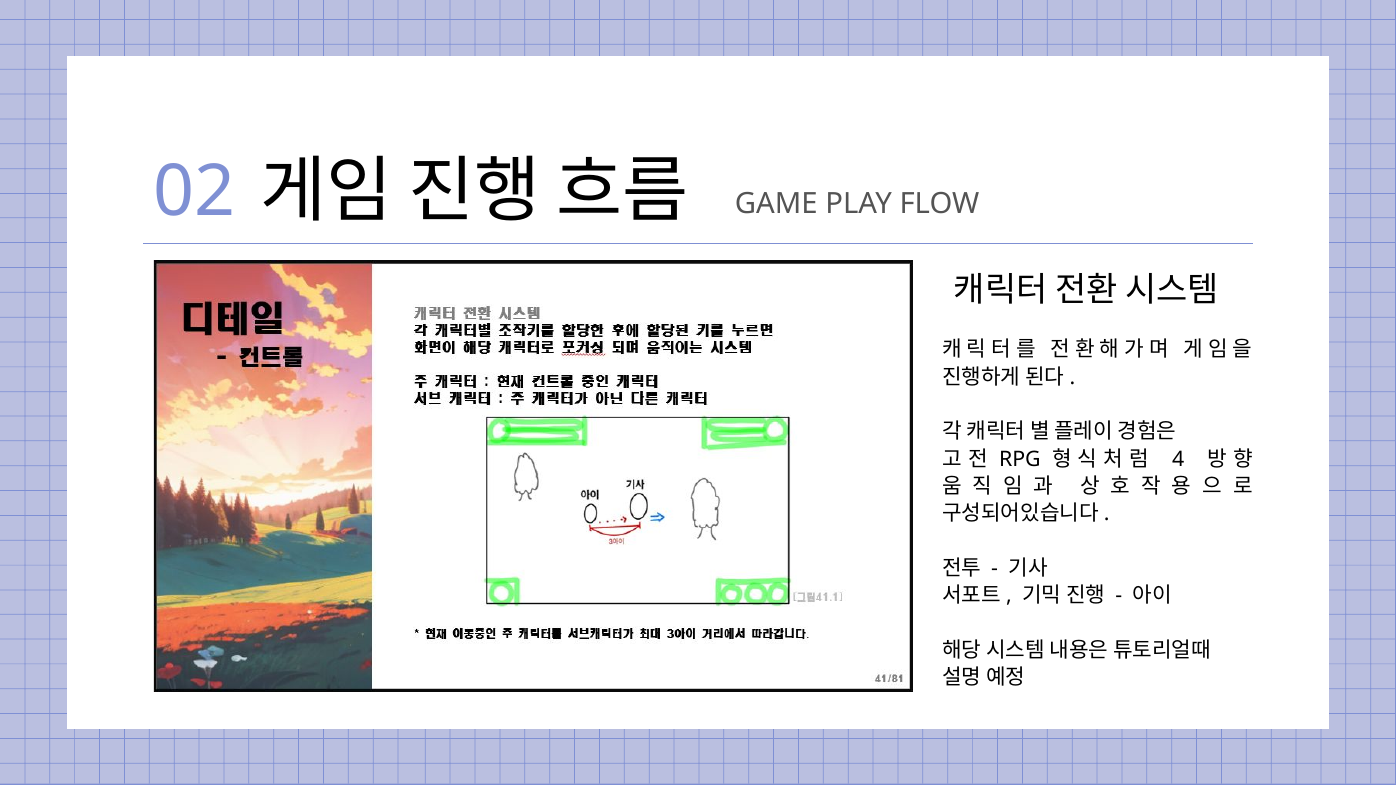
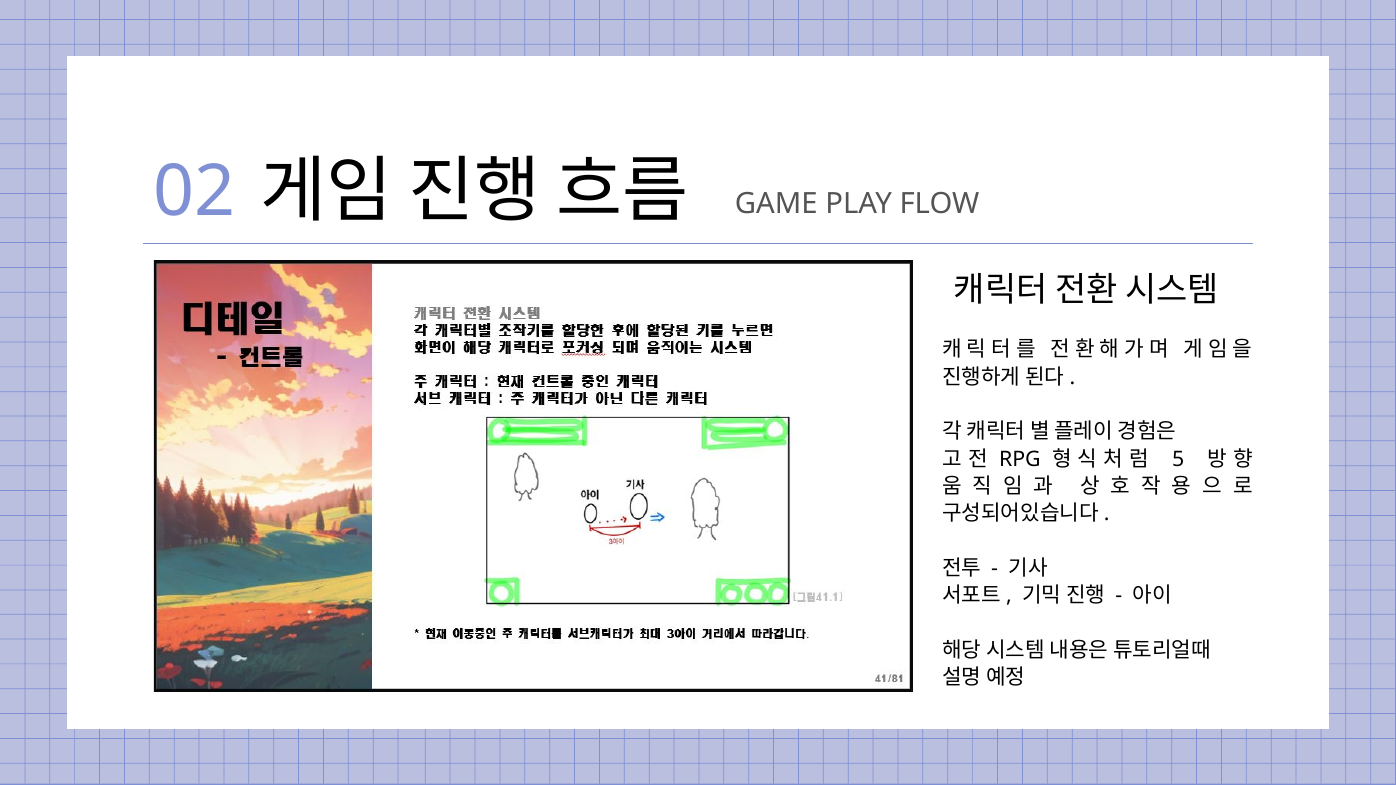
4: 4 -> 5 (1178, 459)
